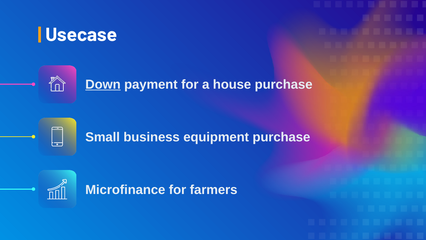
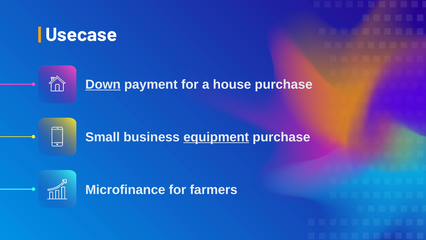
equipment underline: none -> present (216, 137)
